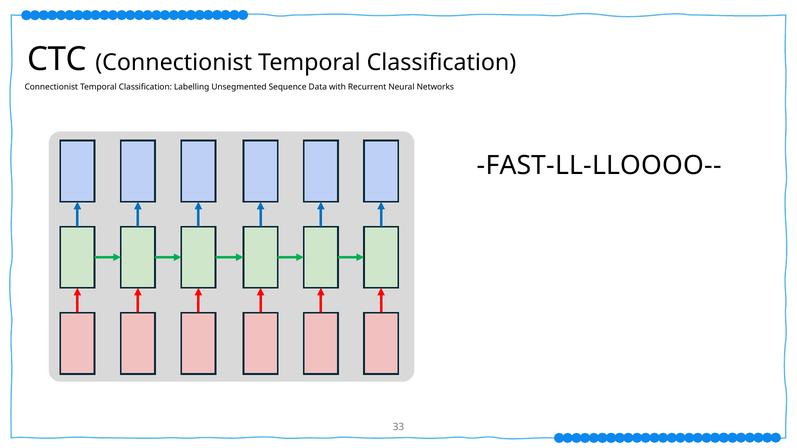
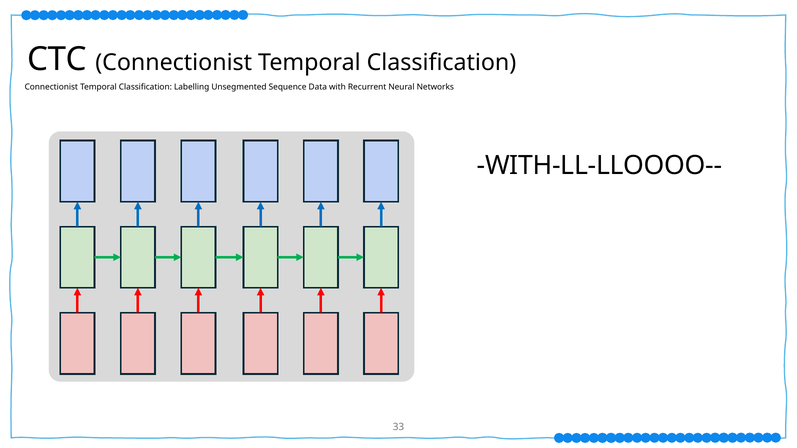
FAST-LL-LLOOOO--: FAST-LL-LLOOOO-- -> WITH-LL-LLOOOO-- (599, 165)
